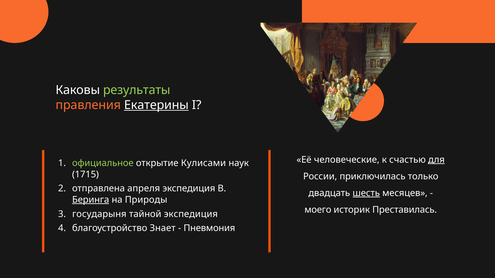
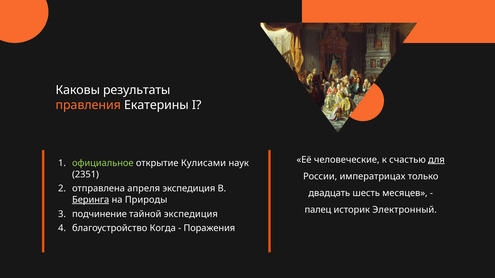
результаты colour: light green -> white (137, 90)
Екатерины underline: present -> none (156, 105)
1715: 1715 -> 2351 (85, 175)
приключилась: приключилась -> императрицах (373, 177)
шесть underline: present -> none (366, 193)
моего: моего -> палец (318, 210)
Преставилась: Преставилась -> Электронный (405, 210)
государыня: государыня -> подчинение (99, 214)
Знает: Знает -> Когда (163, 229)
Пневмония: Пневмония -> Поражения (209, 229)
